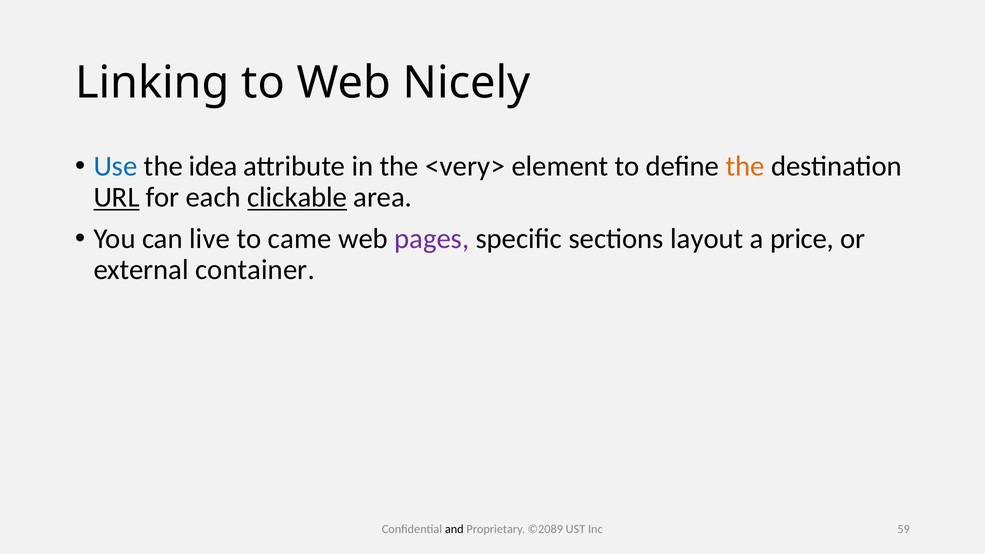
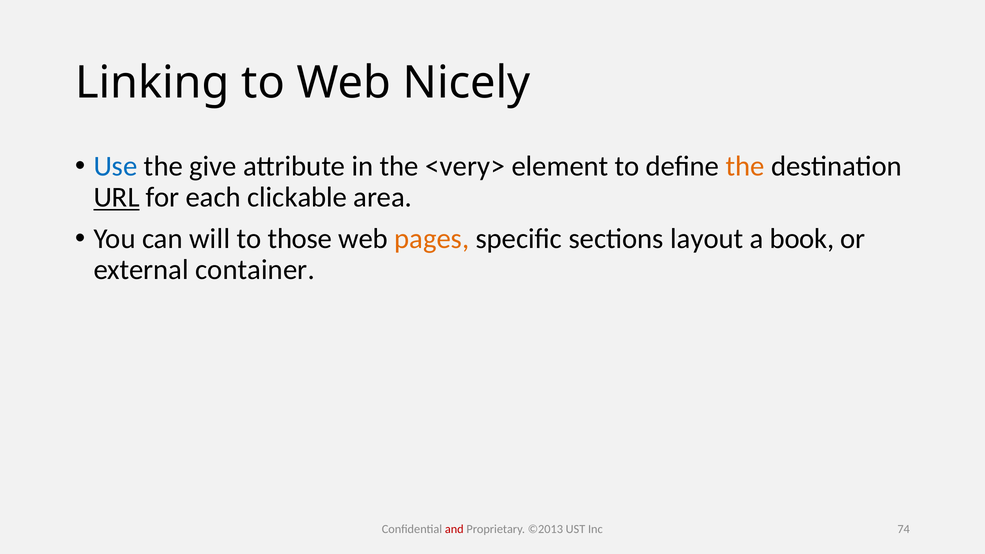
idea: idea -> give (213, 166)
clickable underline: present -> none (297, 197)
live: live -> will (210, 239)
came: came -> those (300, 239)
pages colour: purple -> orange (432, 239)
price: price -> book (802, 239)
and colour: black -> red (454, 529)
©2089: ©2089 -> ©2013 (545, 529)
59: 59 -> 74 (904, 529)
